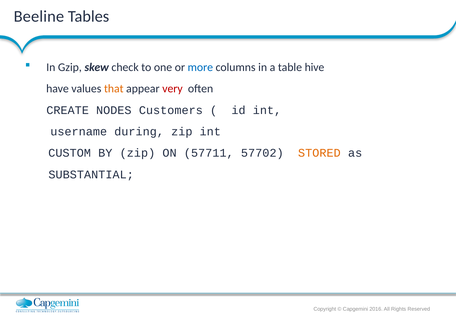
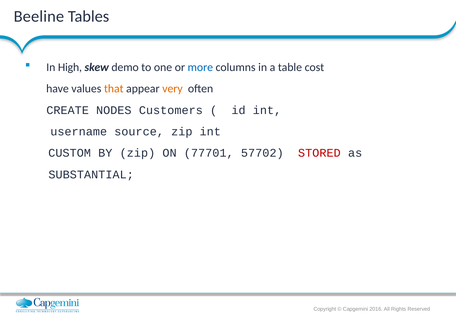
Gzip: Gzip -> High (70, 67)
check: check -> demo (125, 67)
hive: hive -> cost (314, 67)
very colour: red -> orange (172, 89)
during: during -> source (139, 132)
57711: 57711 -> 77701 (209, 153)
STORED colour: orange -> red (319, 153)
